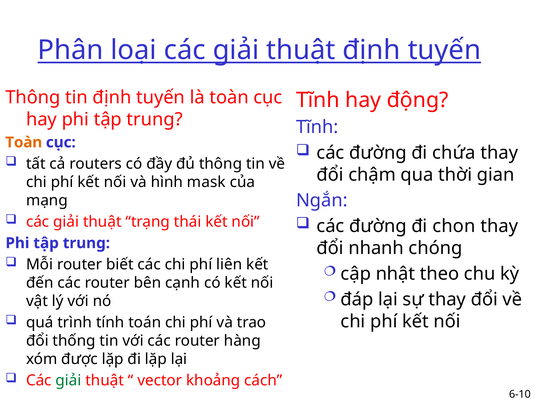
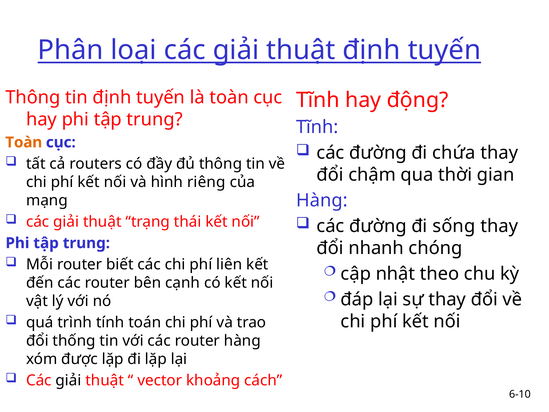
mask: mask -> riêng (206, 182)
Ngắn: Ngắn -> Hàng (322, 200)
chọn: chọn -> sống (454, 226)
giải colour: green -> black (68, 380)
